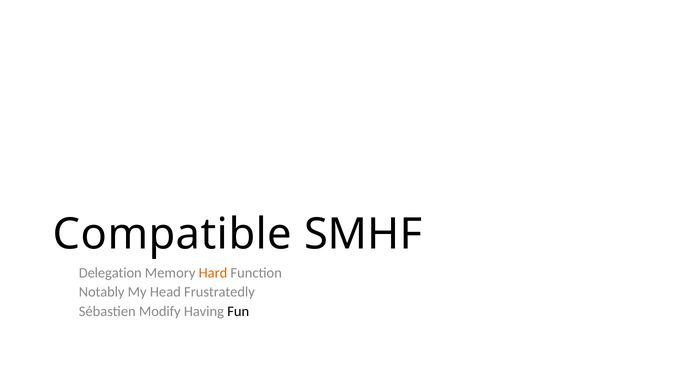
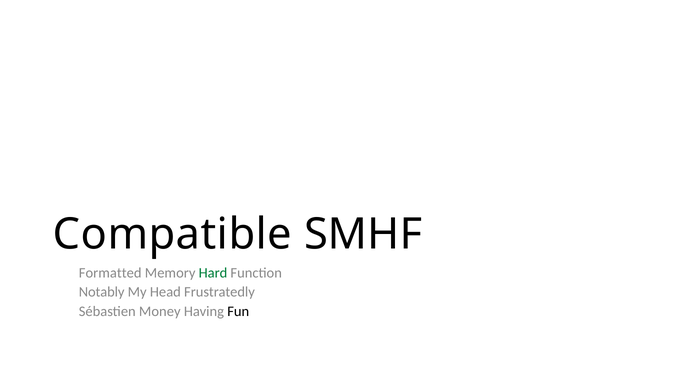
Delegation: Delegation -> Formatted (110, 272)
Hard colour: orange -> green (213, 272)
Modify: Modify -> Money (160, 311)
